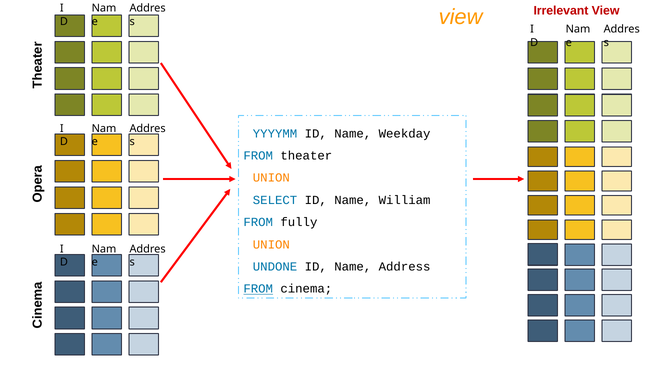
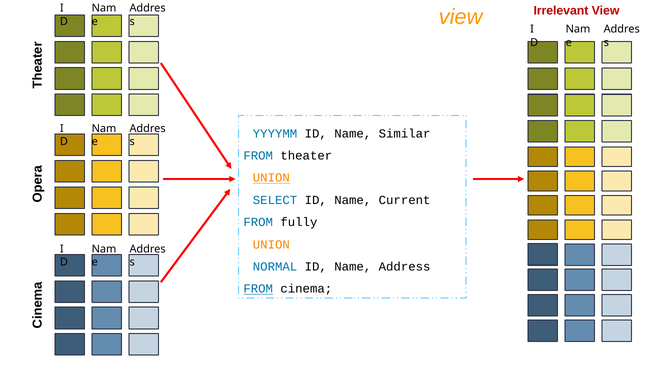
Weekday: Weekday -> Similar (405, 134)
UNION underline: none -> present (271, 178)
William: William -> Current (405, 200)
UNDONE: UNDONE -> NORMAL (275, 267)
